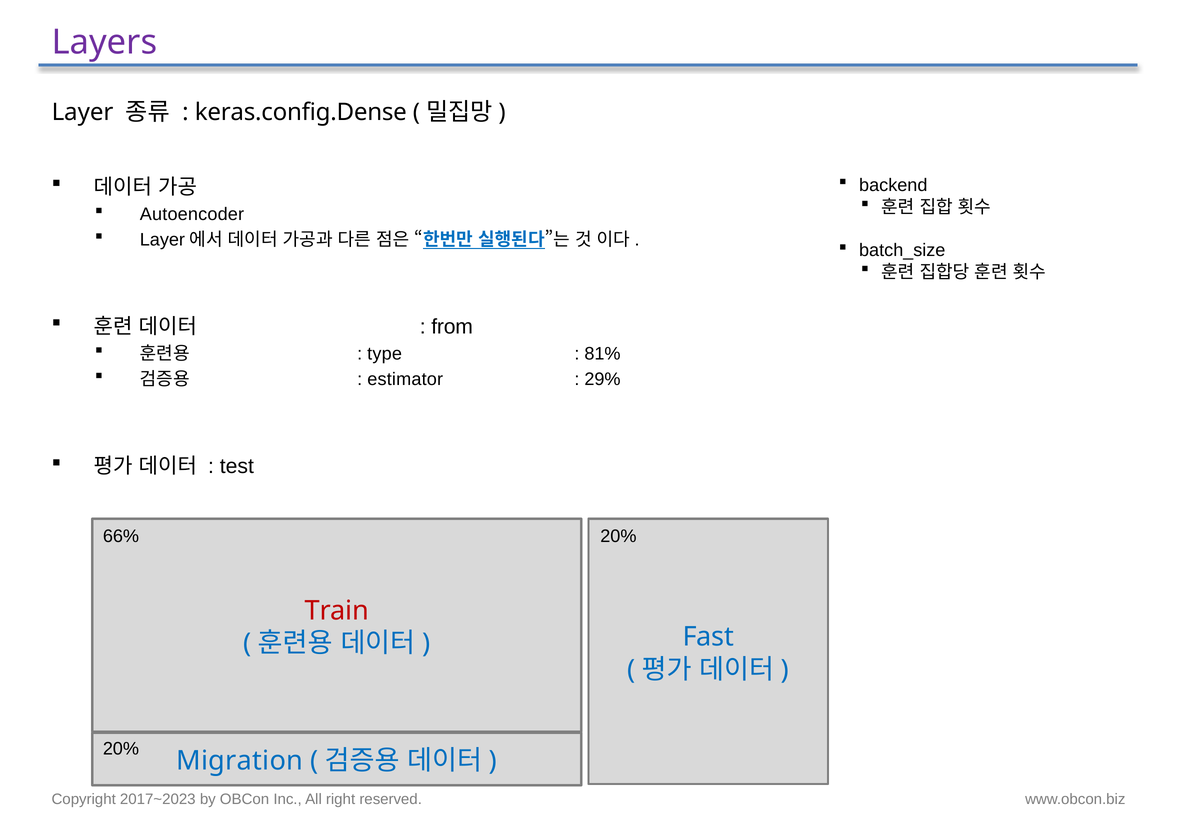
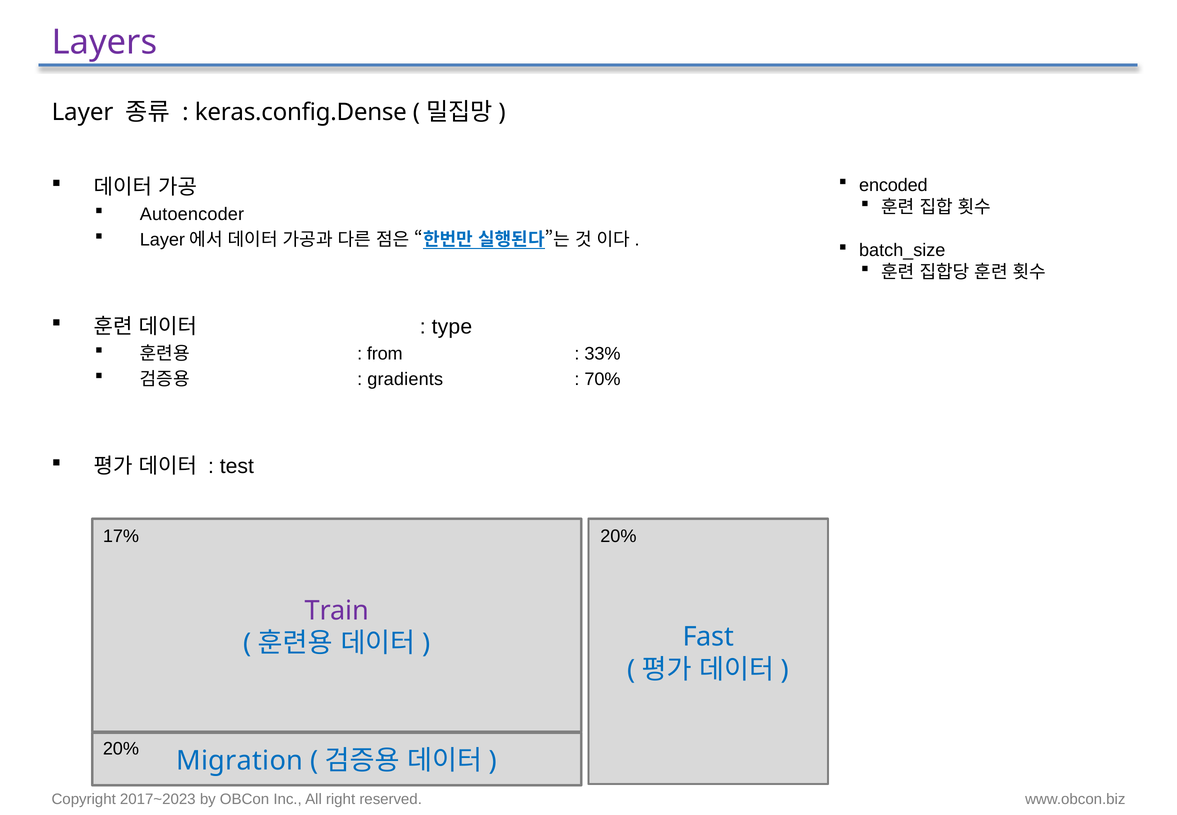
backend: backend -> encoded (893, 185)
from: from -> type (452, 327)
type: type -> from (385, 354)
81%: 81% -> 33% (602, 354)
estimator: estimator -> gradients (405, 379)
29%: 29% -> 70% (602, 379)
66%: 66% -> 17% (121, 536)
Train colour: red -> purple (337, 611)
